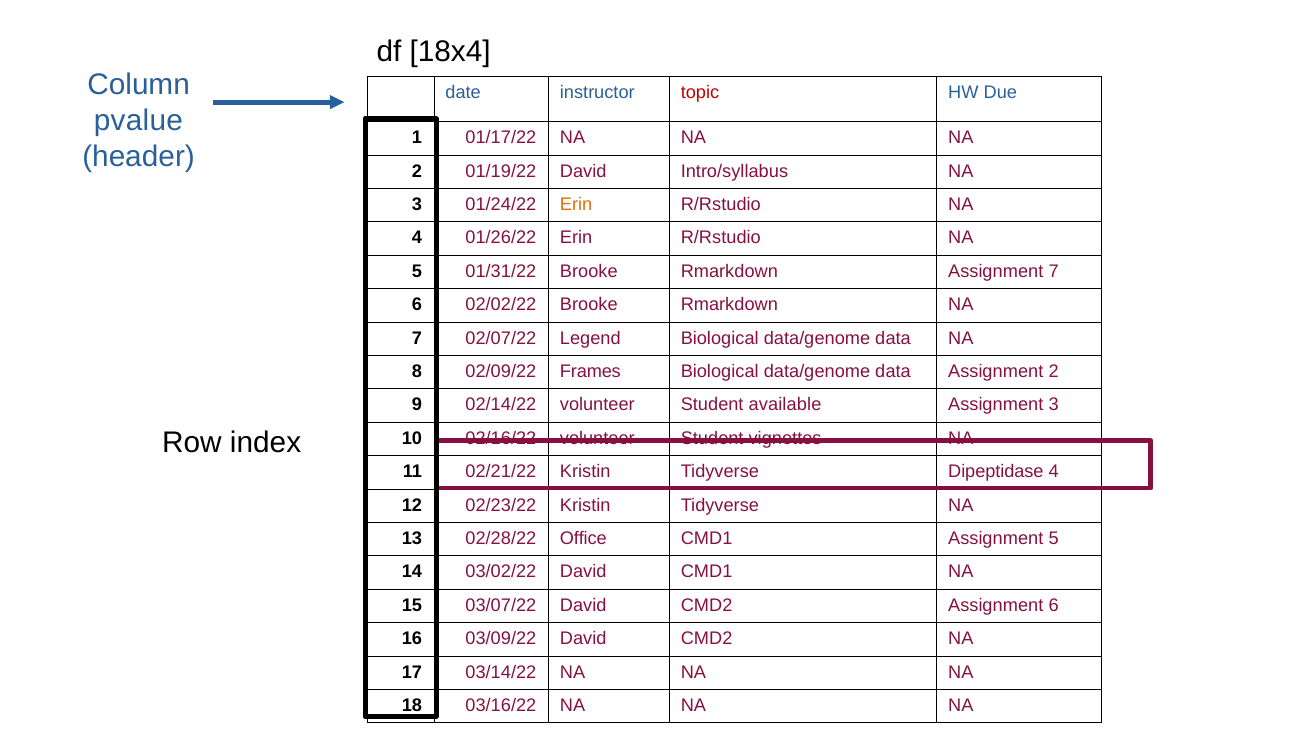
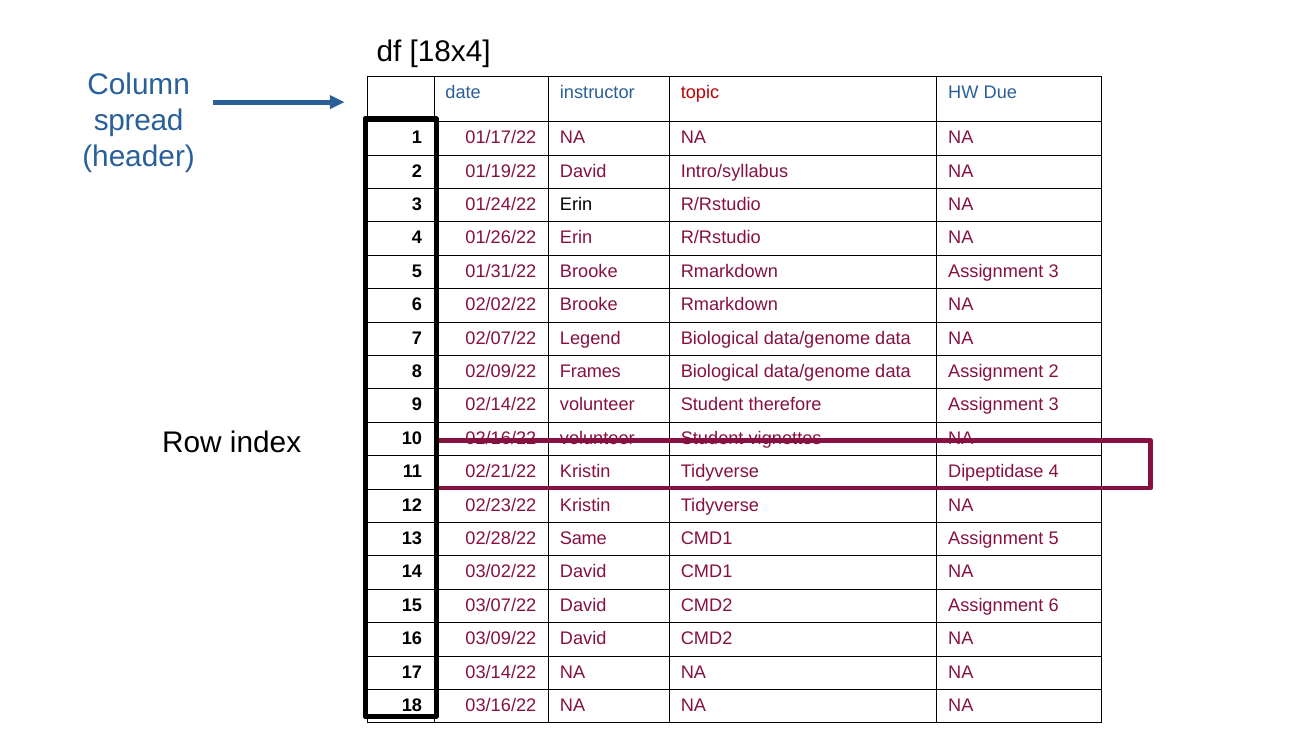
pvalue: pvalue -> spread (139, 121)
Erin colour: orange -> black (576, 204)
Rmarkdown Assignment 7: 7 -> 3 (1054, 271)
available: available -> therefore (785, 405)
Office: Office -> Same (583, 538)
